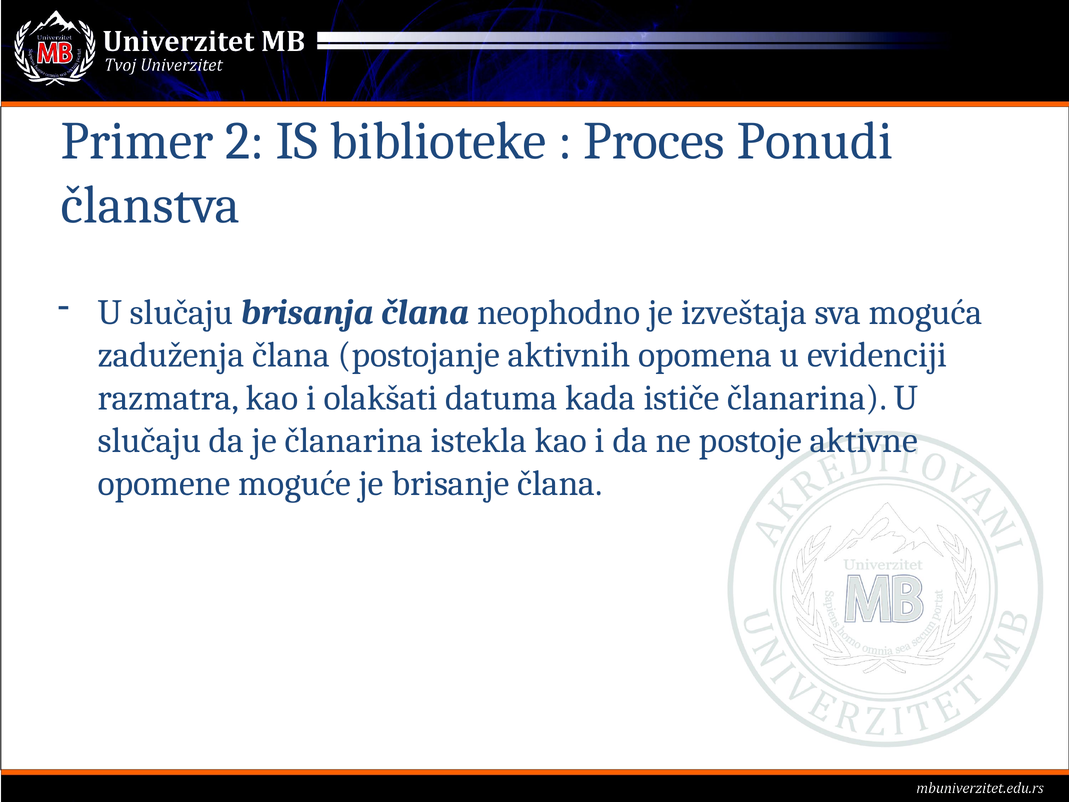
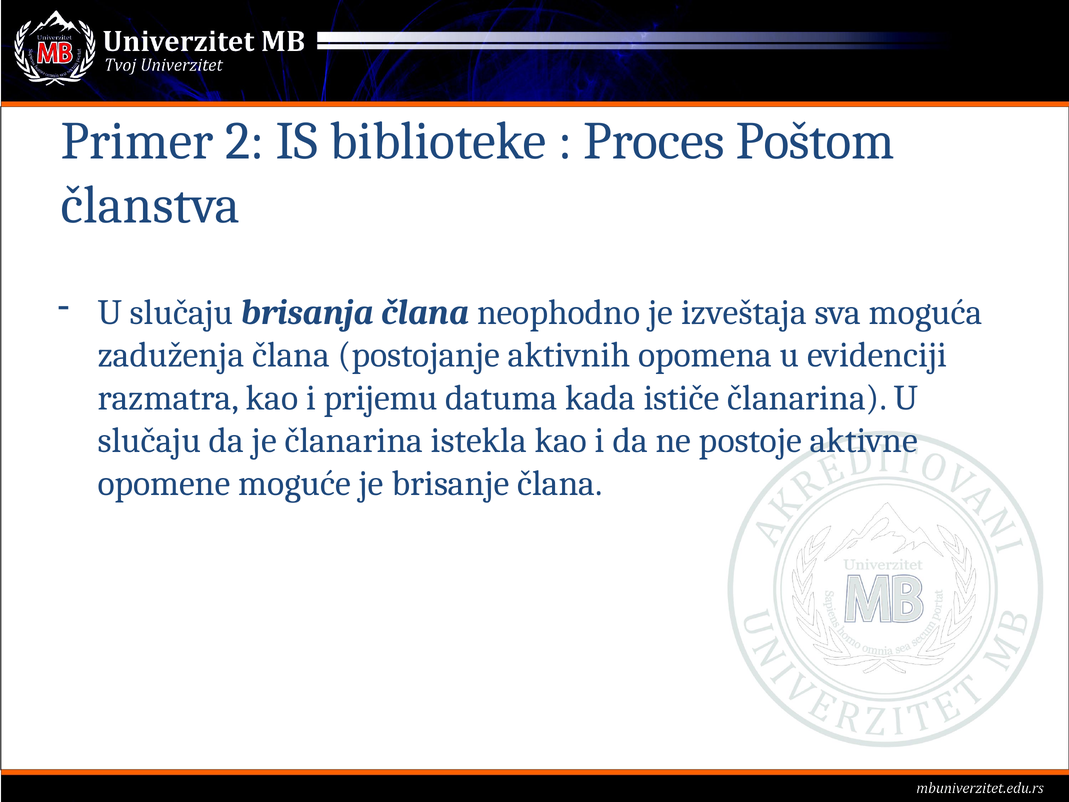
Ponudi: Ponudi -> Poštom (815, 141)
olakšati: olakšati -> prijemu (381, 398)
